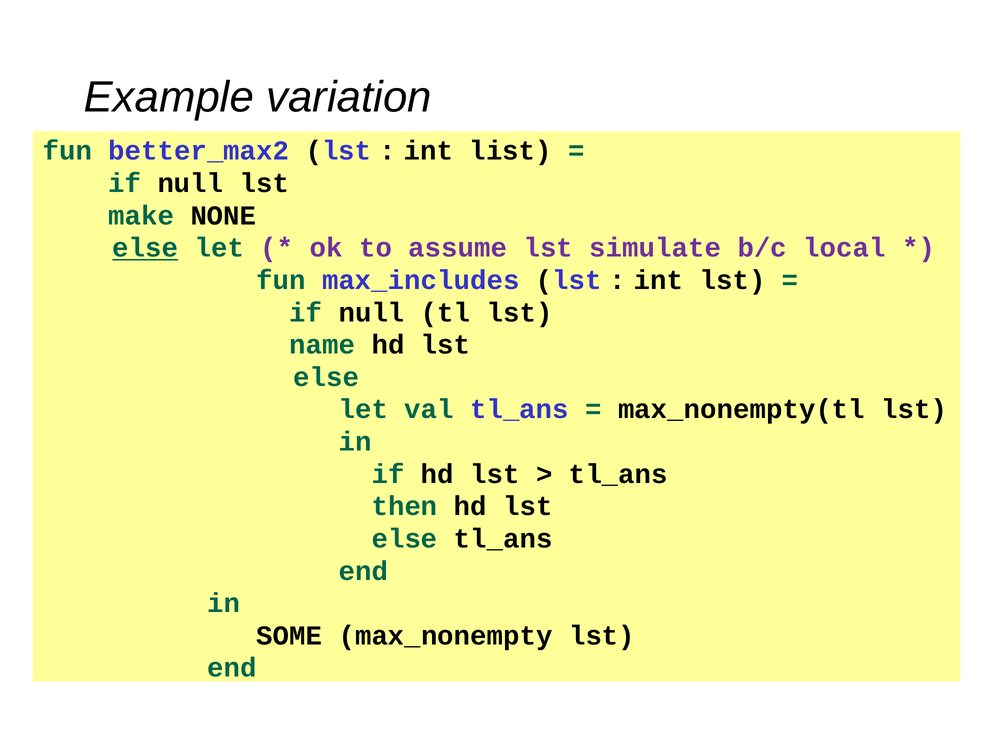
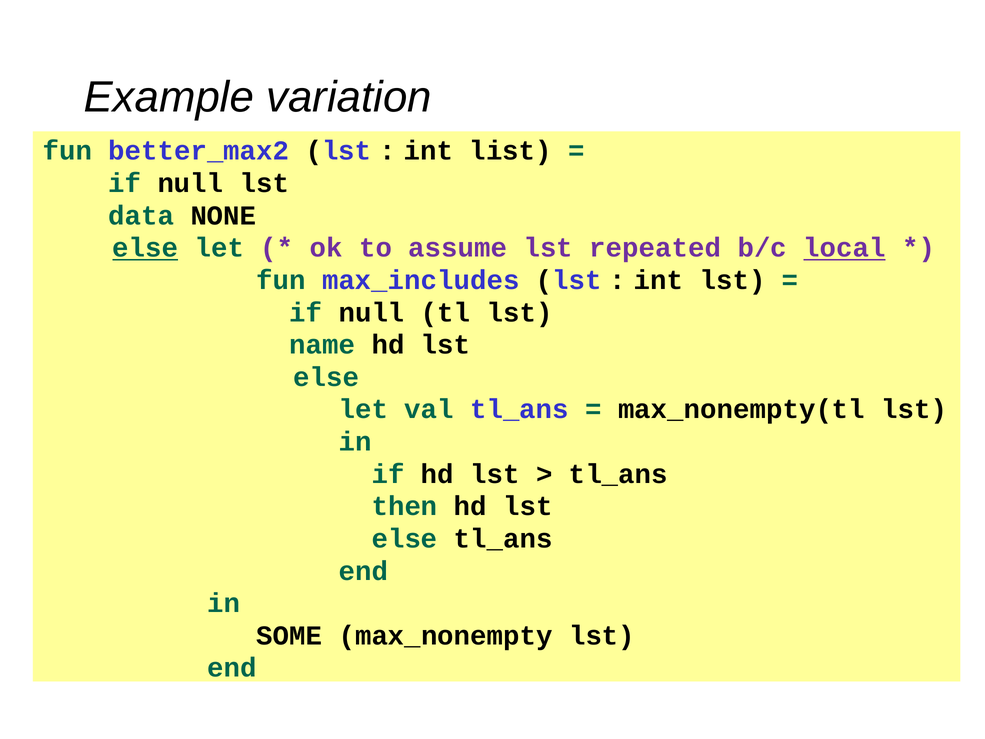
make: make -> data (141, 215)
simulate: simulate -> repeated (655, 248)
local underline: none -> present (845, 248)
